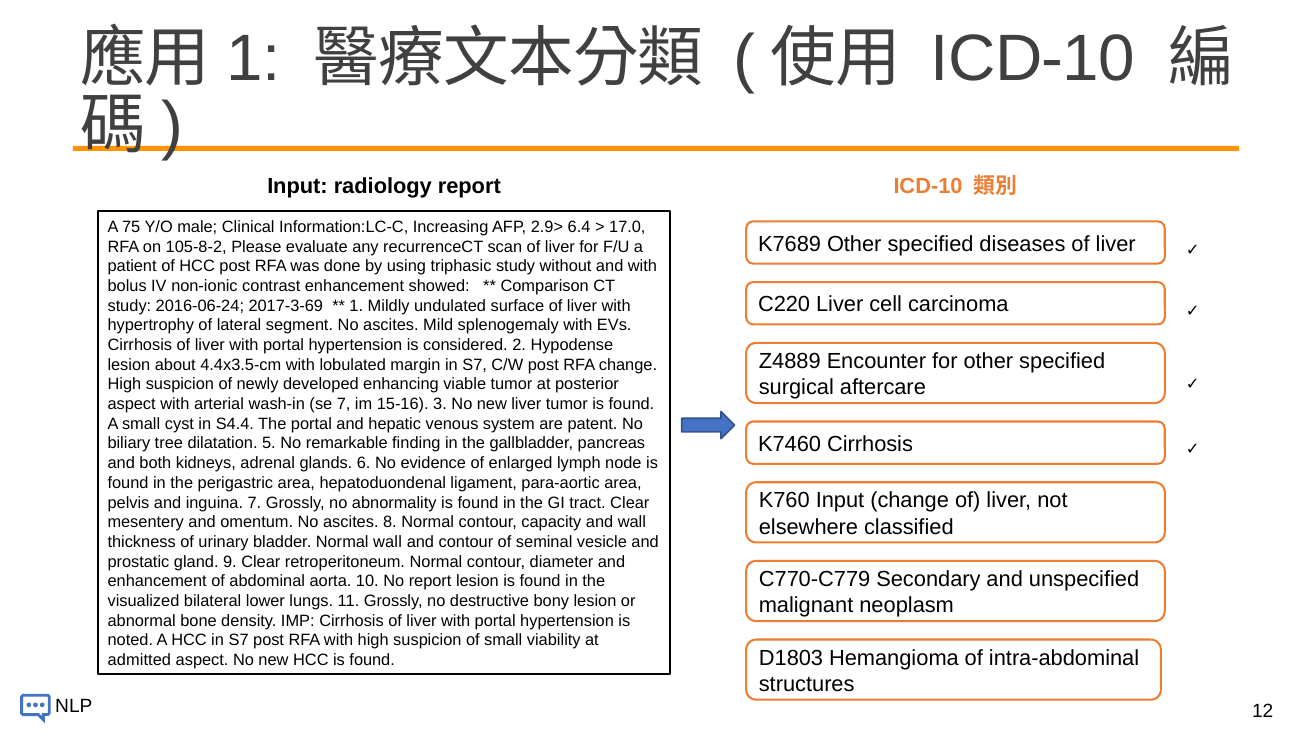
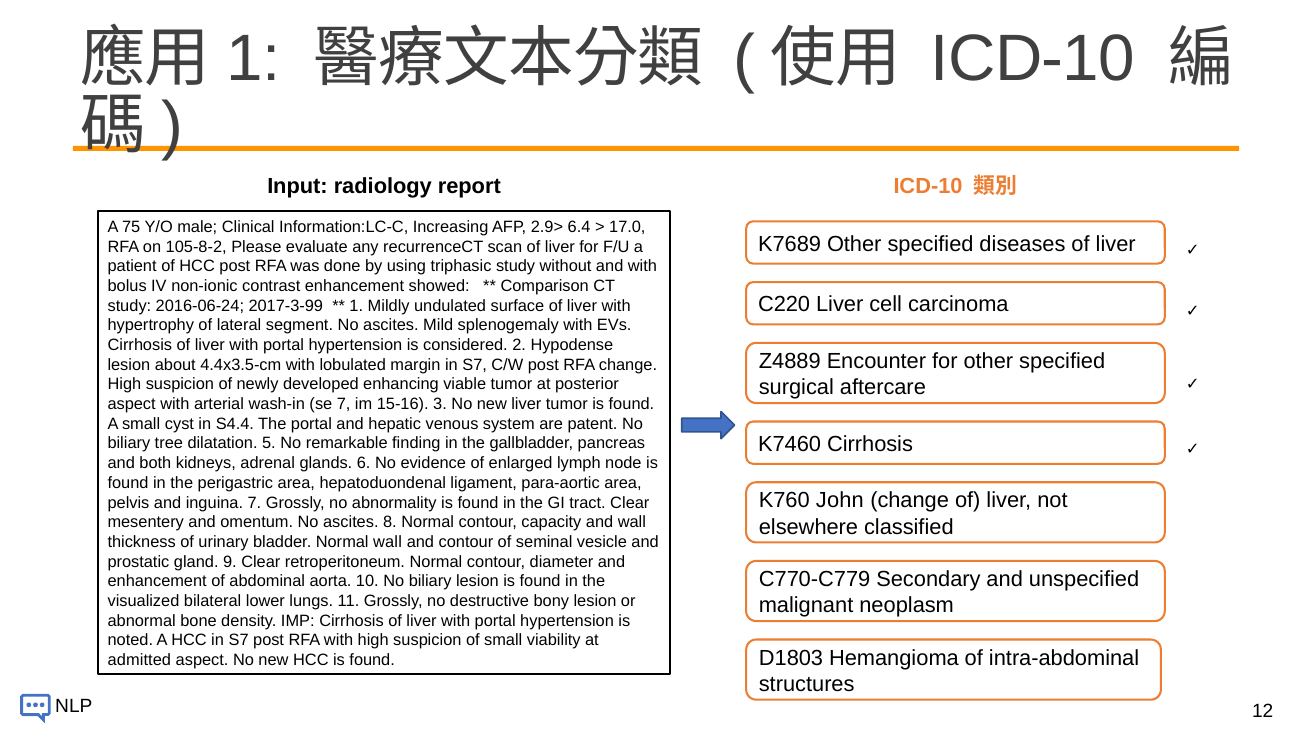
2017-3-69: 2017-3-69 -> 2017-3-99 (286, 306)
K760 Input: Input -> John (840, 501)
10 No report: report -> biliary (430, 581)
